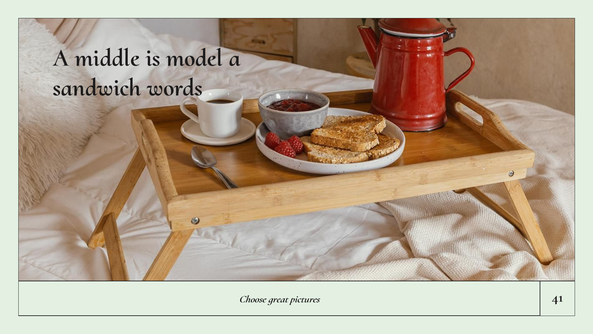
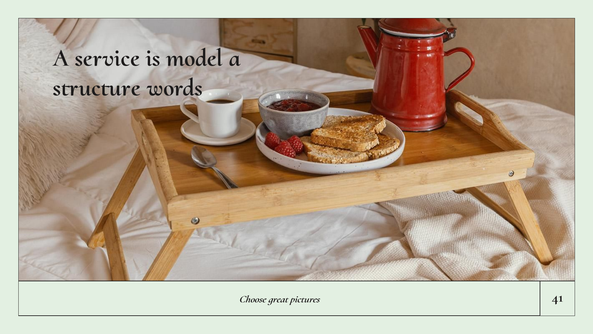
middle: middle -> service (107, 57)
sandwich: sandwich -> structure (97, 87)
